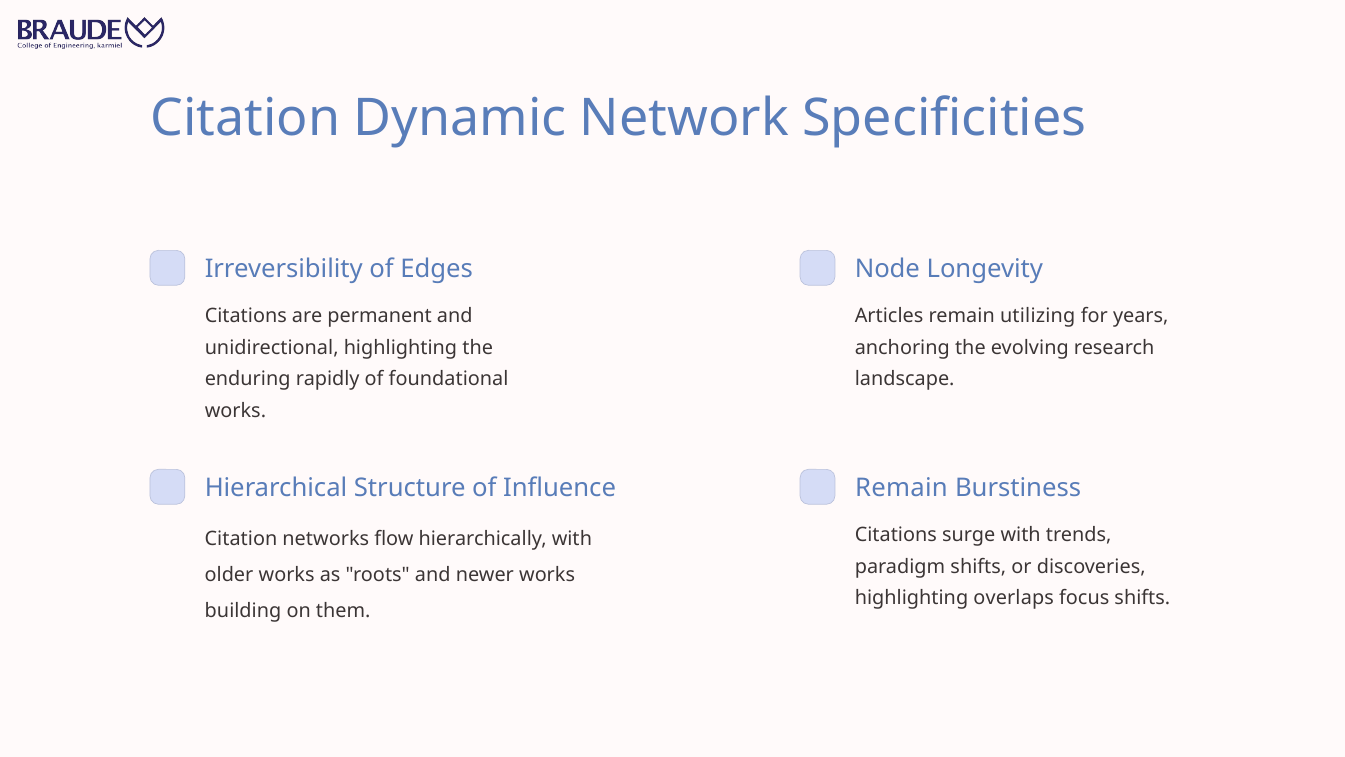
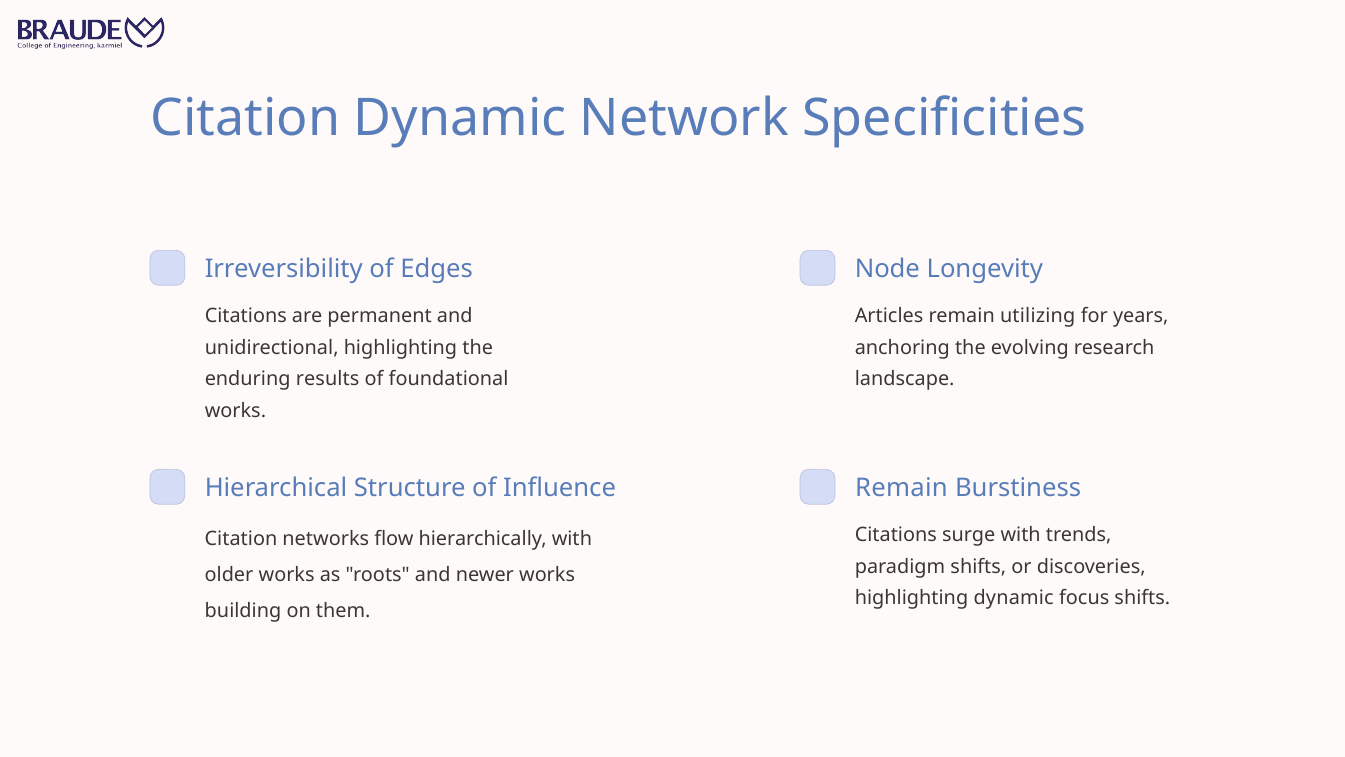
rapidly: rapidly -> results (328, 379)
highlighting overlaps: overlaps -> dynamic (1014, 598)
